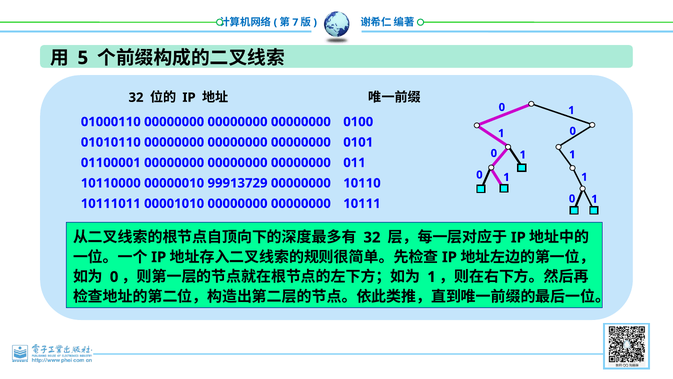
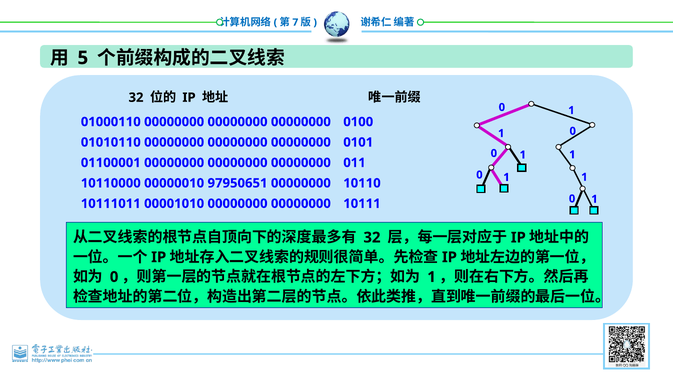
99913729: 99913729 -> 97950651 (238, 183)
